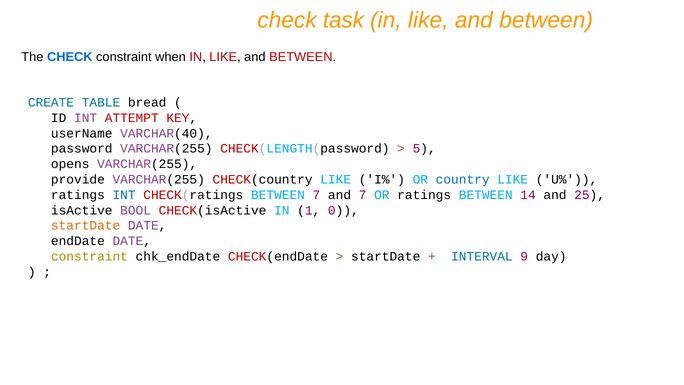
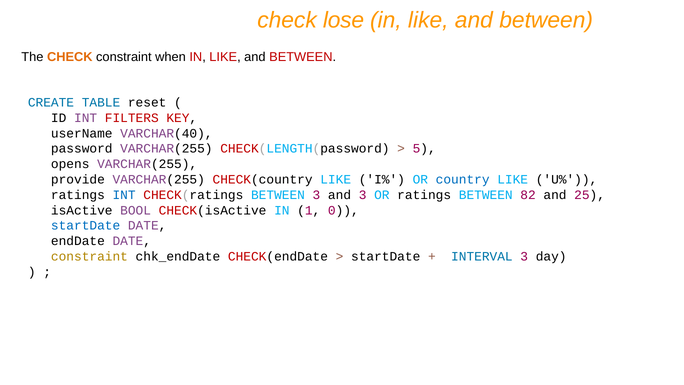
task: task -> lose (344, 20)
CHECK colour: blue -> orange (70, 57)
bread: bread -> reset (147, 102)
ATTEMPT: ATTEMPT -> FILTERS (132, 118)
BETWEEN 7: 7 -> 3 (316, 195)
and 7: 7 -> 3 (363, 195)
14: 14 -> 82 (528, 195)
startDate colour: orange -> blue (86, 226)
INTERVAL 9: 9 -> 3 (524, 256)
